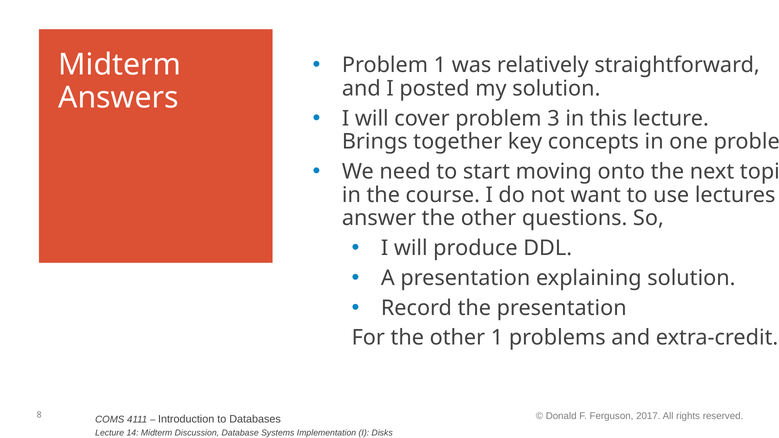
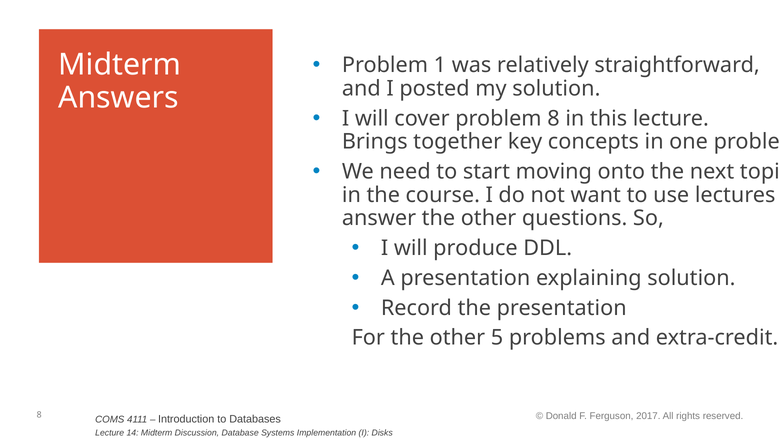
problem 3: 3 -> 8 (554, 118)
other 1: 1 -> 5 (497, 338)
